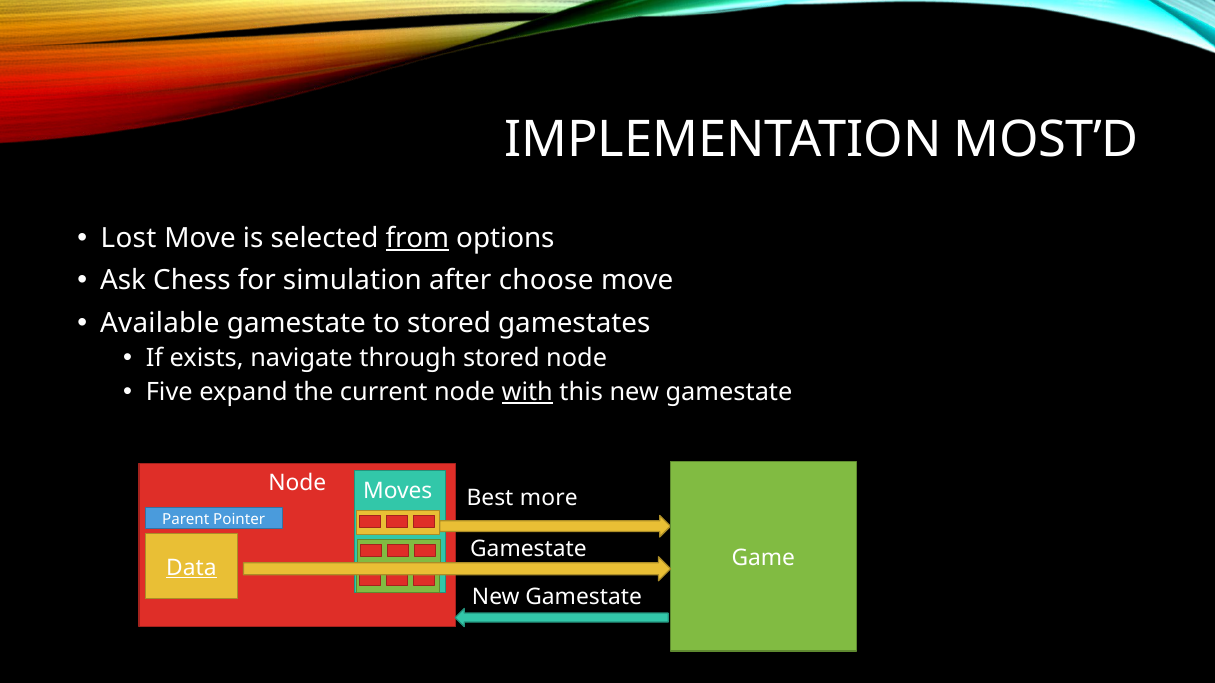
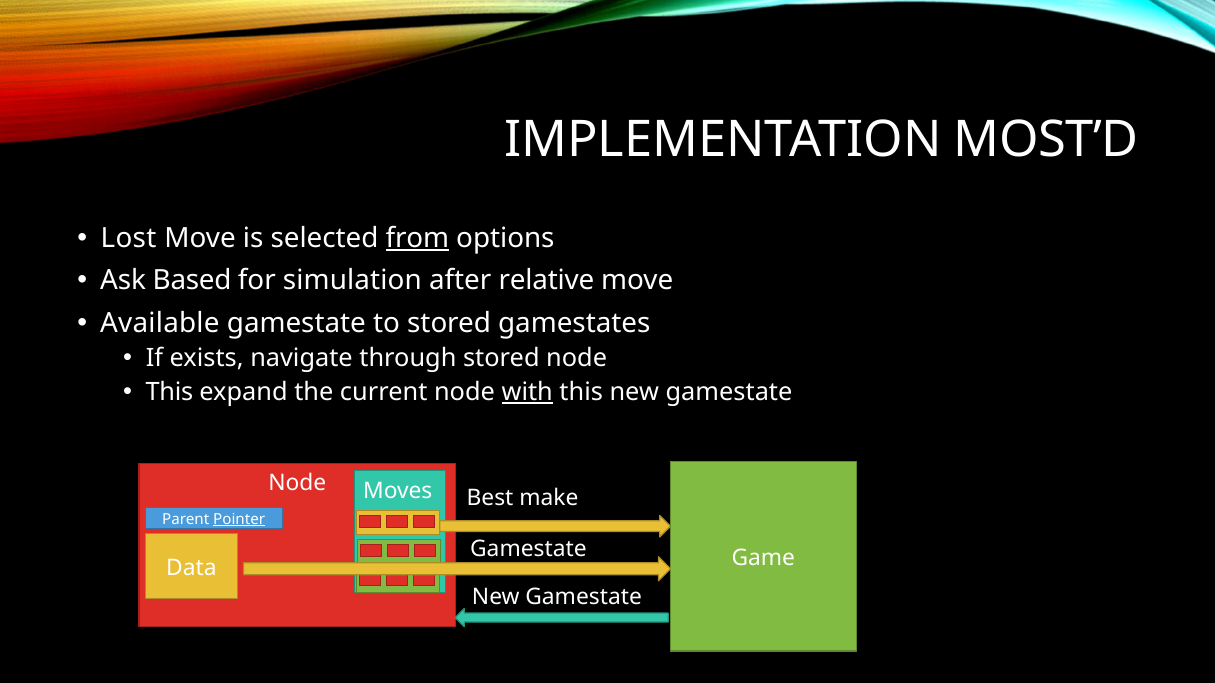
Chess: Chess -> Based (192, 281)
choose: choose -> relative (546, 281)
Five: Five -> This (169, 392)
more: more -> make (549, 499)
Pointer underline: none -> present (239, 519)
Data underline: present -> none (191, 568)
